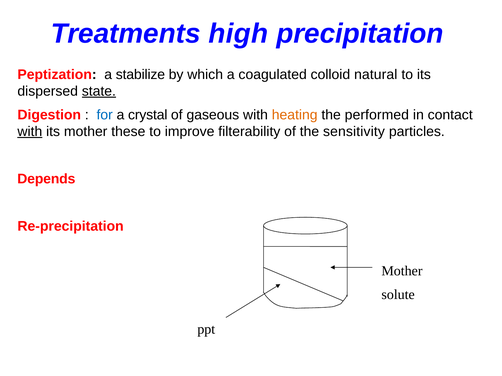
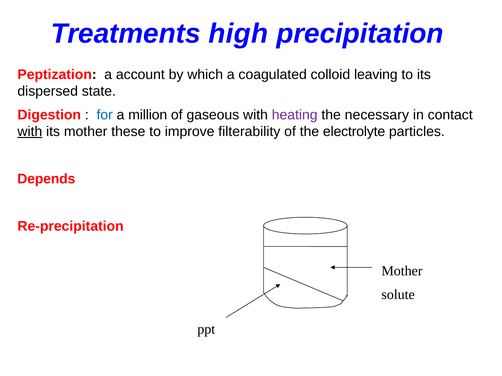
stabilize: stabilize -> account (140, 75)
natural: natural -> leaving (376, 75)
state underline: present -> none (99, 91)
crystal: crystal -> million (148, 115)
heating colour: orange -> purple (295, 115)
performed: performed -> necessary (377, 115)
sensitivity: sensitivity -> electrolyte (354, 132)
